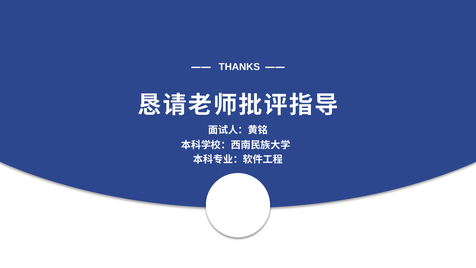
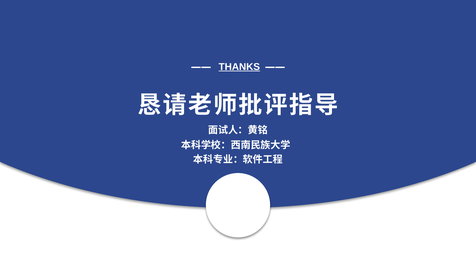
THANKS underline: none -> present (239, 67)
